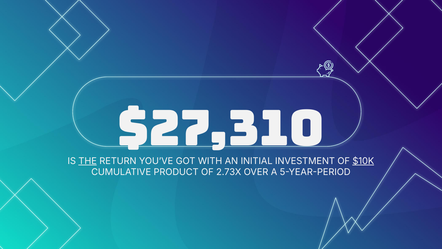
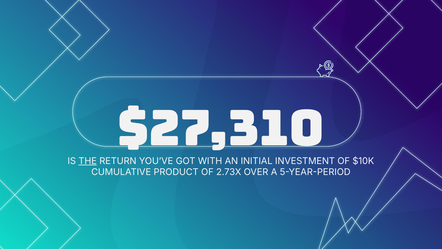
$10K underline: present -> none (363, 161)
